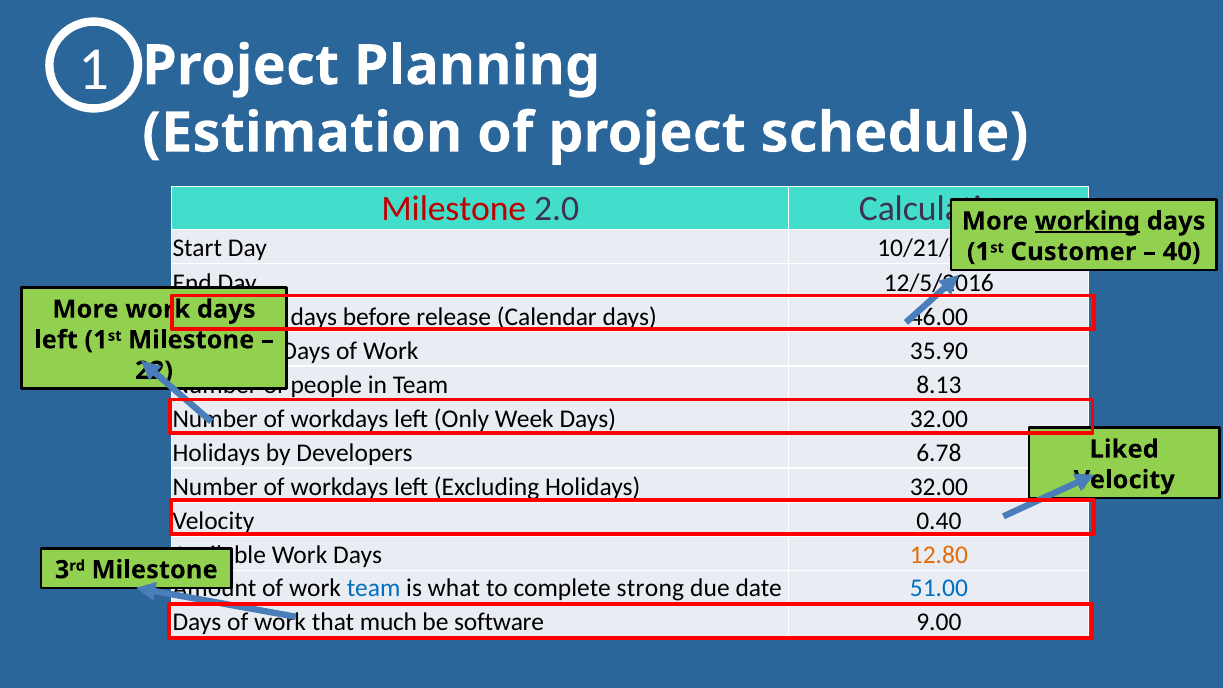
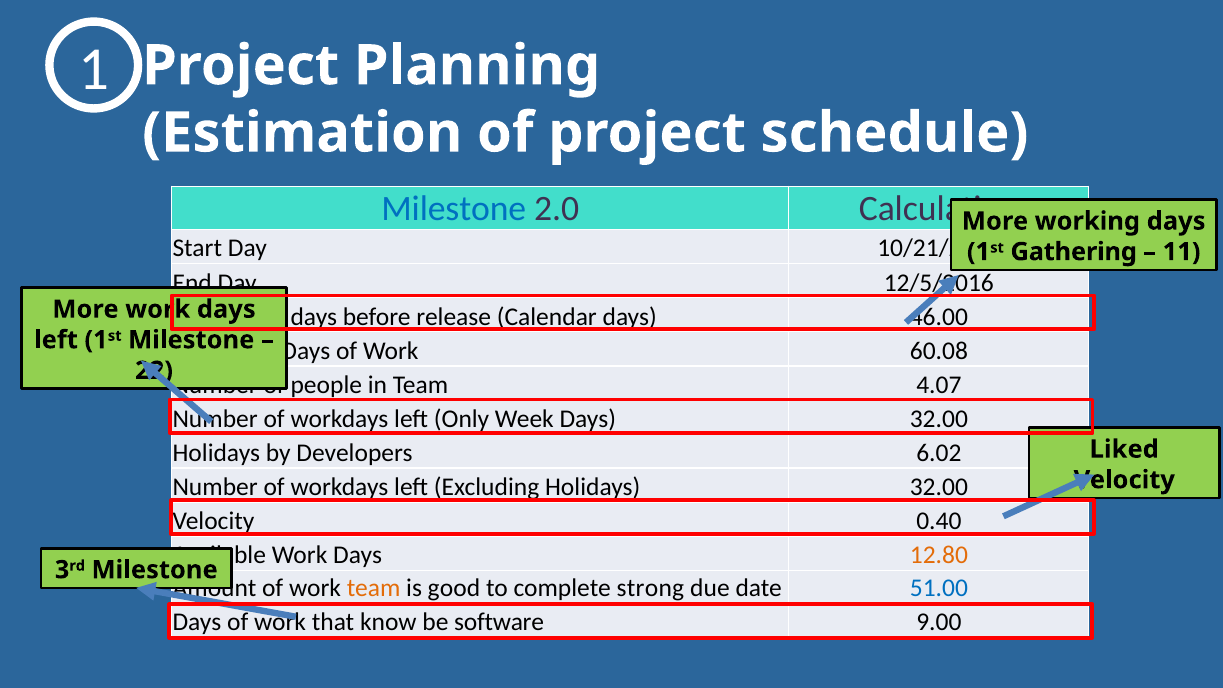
Milestone colour: red -> blue (454, 209)
working underline: present -> none (1087, 221)
Customer: Customer -> Gathering (1074, 252)
40: 40 -> 11 (1182, 252)
35.90: 35.90 -> 60.08 (939, 351)
8.13: 8.13 -> 4.07 (939, 385)
6.78: 6.78 -> 6.02 (939, 453)
team colour: blue -> orange (374, 588)
what: what -> good (454, 588)
much: much -> know (388, 622)
